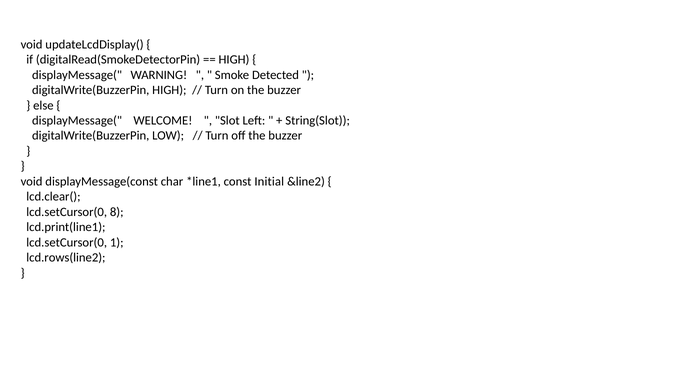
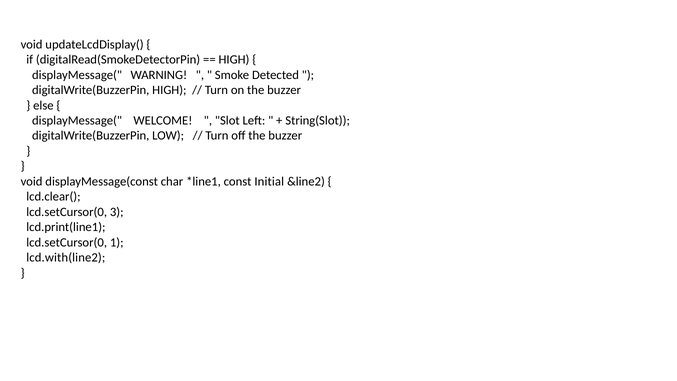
8: 8 -> 3 (117, 212)
lcd.rows(line2: lcd.rows(line2 -> lcd.with(line2 (66, 258)
